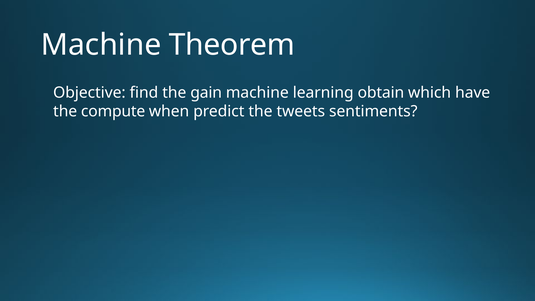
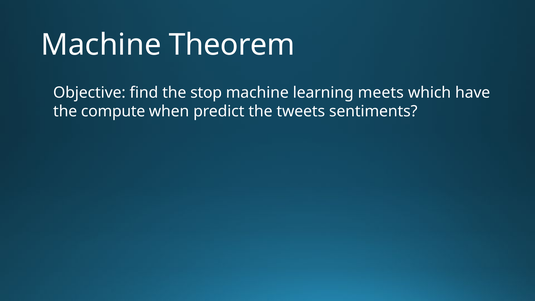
gain: gain -> stop (206, 93)
obtain: obtain -> meets (381, 93)
